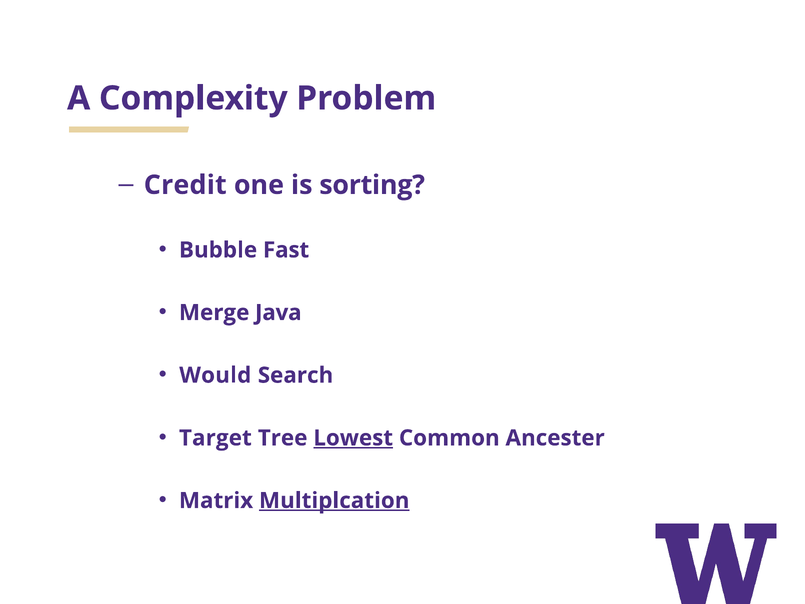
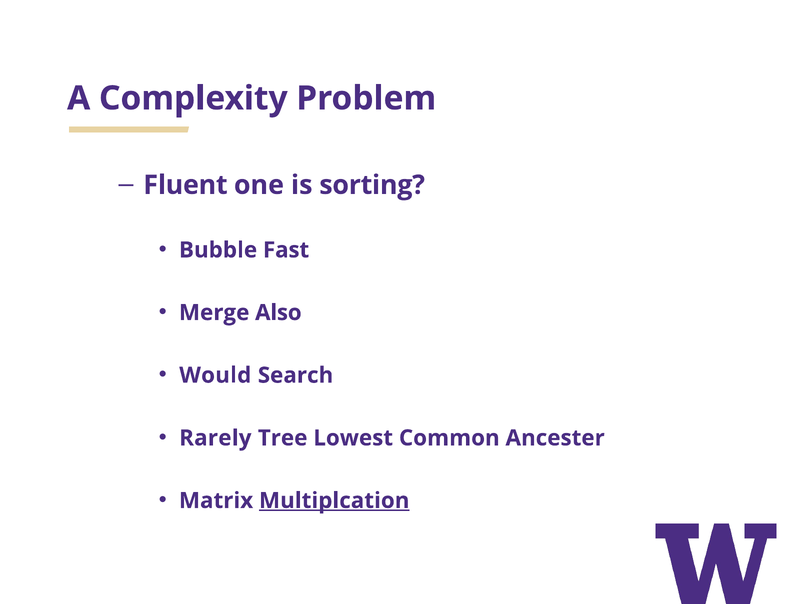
Credit: Credit -> Fluent (185, 185)
Java: Java -> Also (278, 313)
Target: Target -> Rarely (215, 438)
Lowest underline: present -> none (353, 438)
